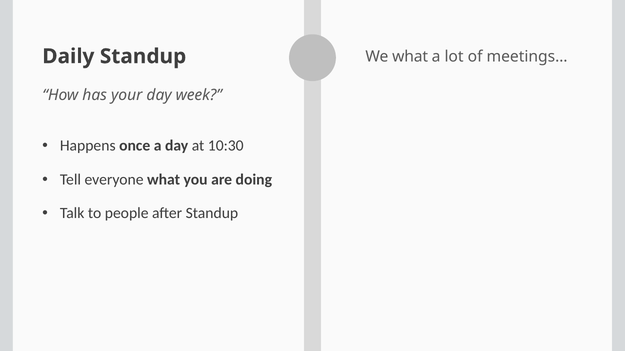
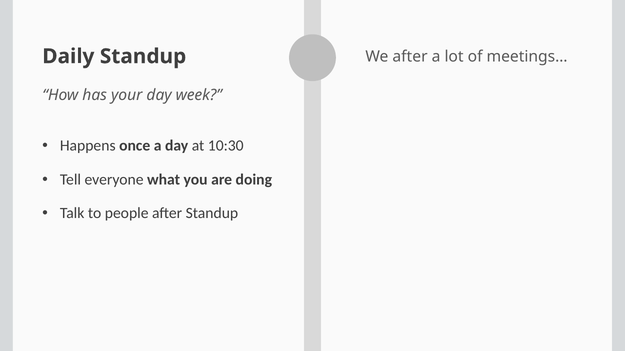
We what: what -> after (410, 56)
